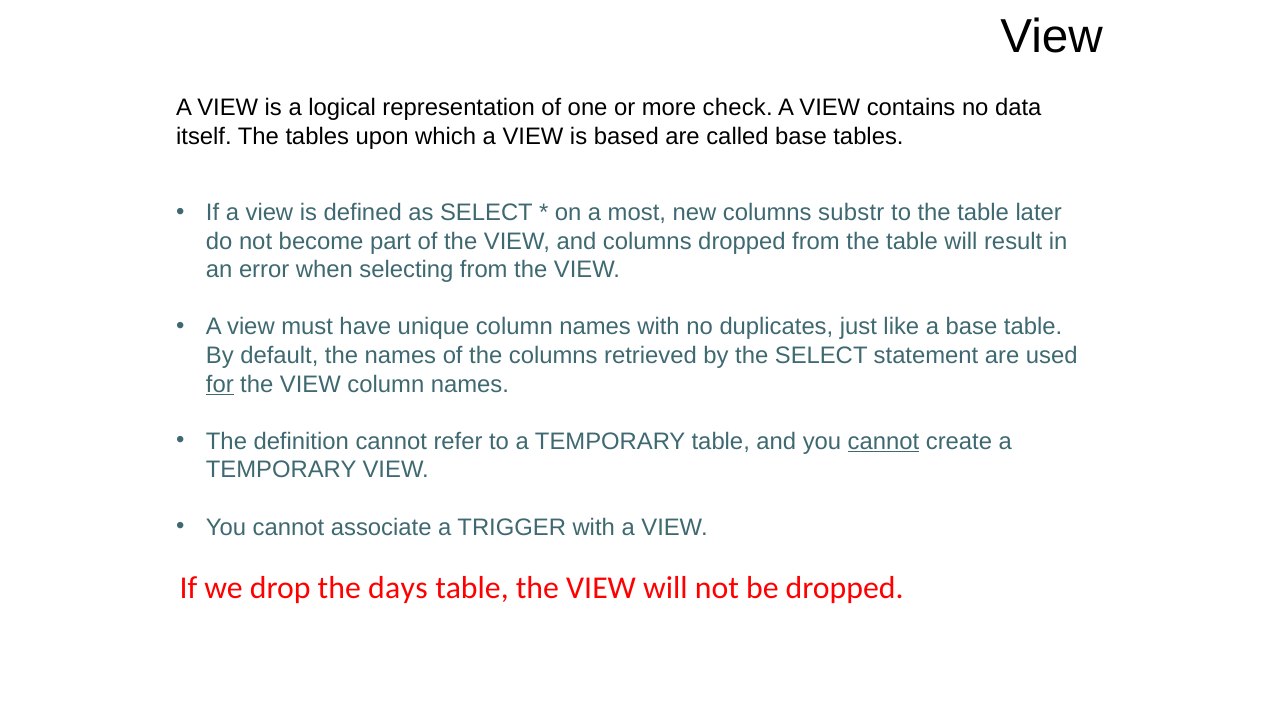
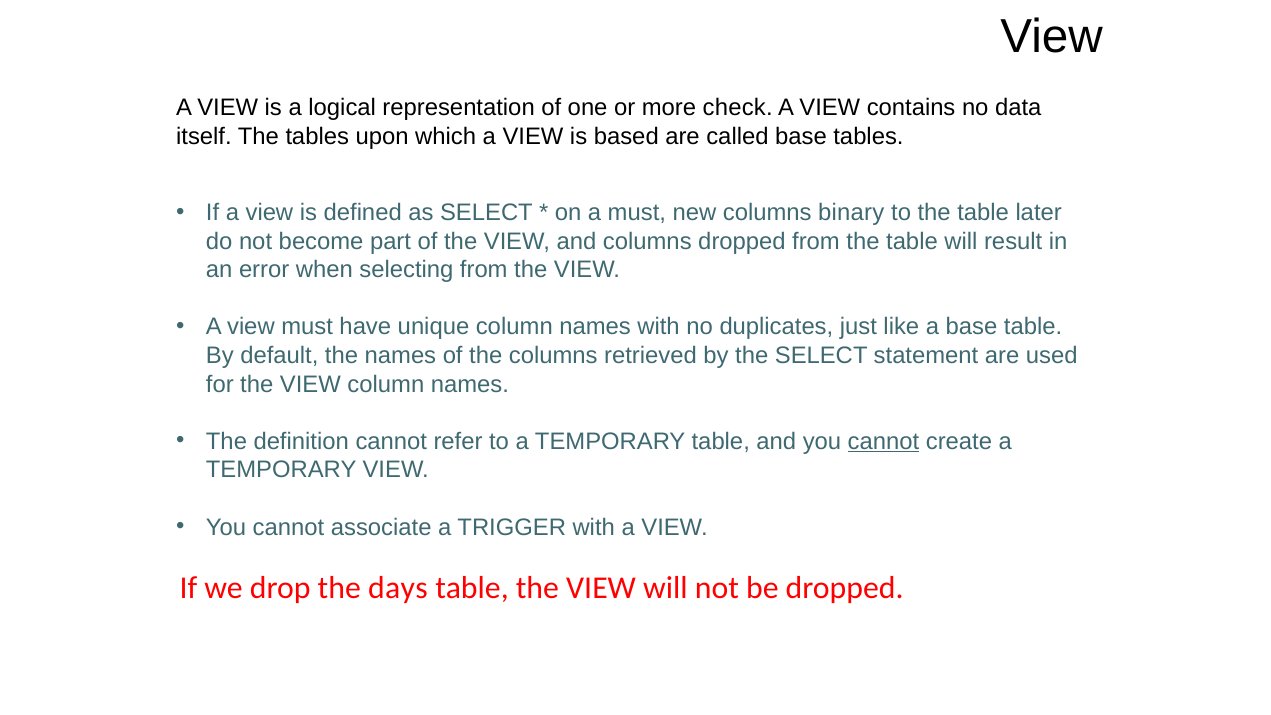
a most: most -> must (637, 213)
substr: substr -> binary (851, 213)
for underline: present -> none (220, 384)
